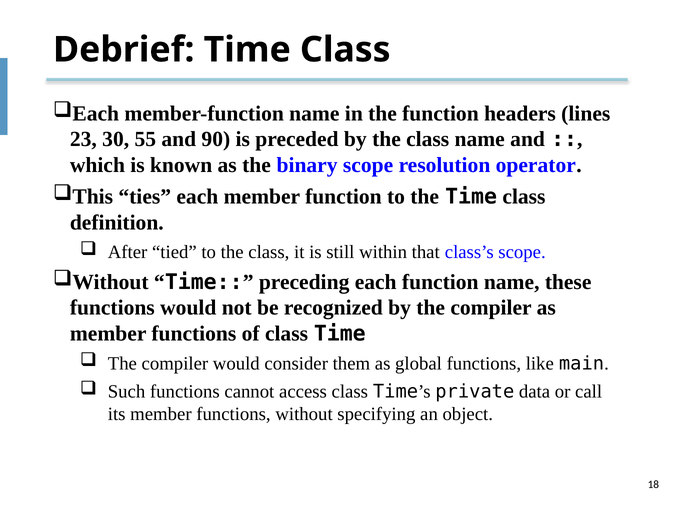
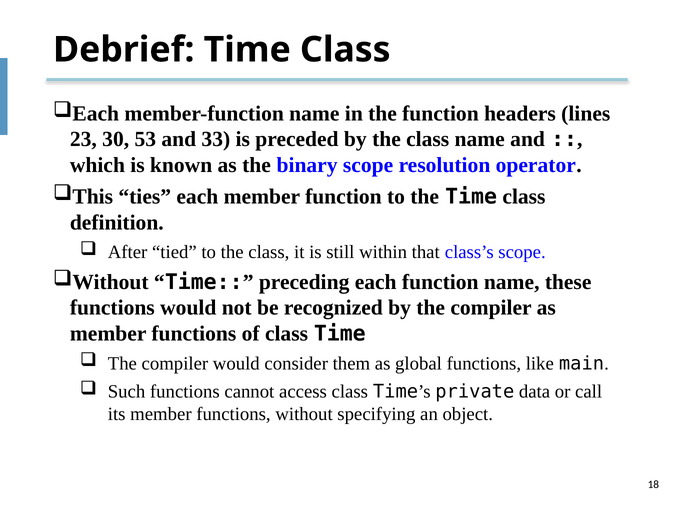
55: 55 -> 53 (145, 139)
90: 90 -> 33 (216, 139)
